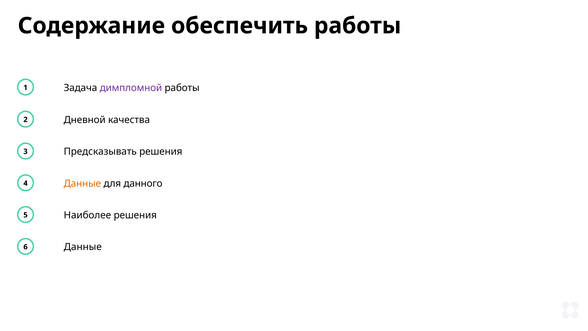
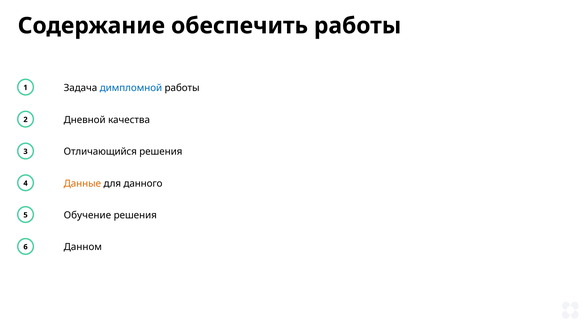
димпломной colour: purple -> blue (131, 88)
Предсказывать: Предсказывать -> Отличающийся (100, 152)
Наиболее: Наиболее -> Обучение (87, 215)
Данные: Данные -> Данном (83, 247)
